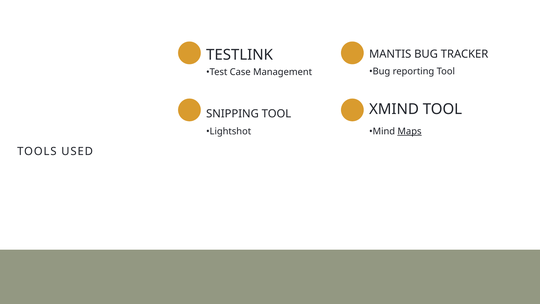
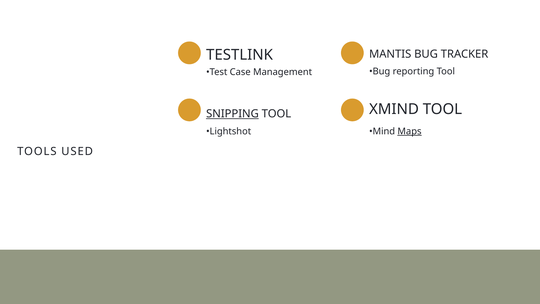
SNIPPING underline: none -> present (232, 114)
